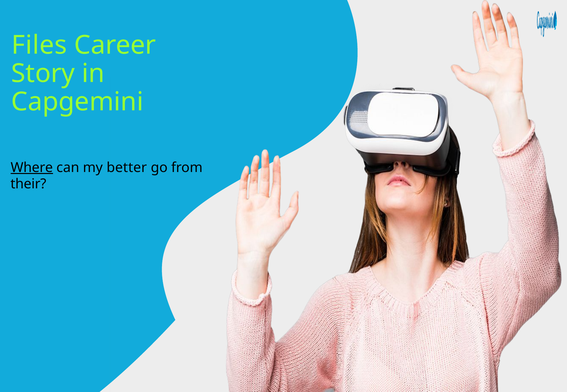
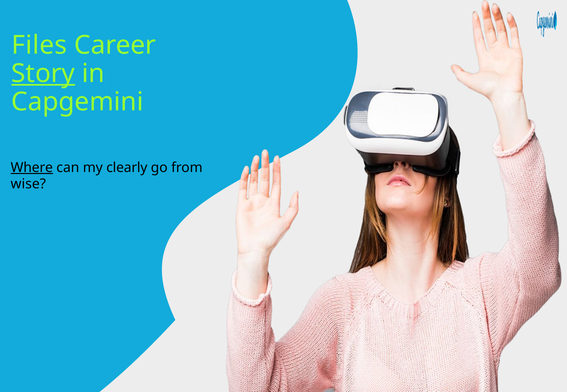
Story underline: none -> present (43, 74)
better: better -> clearly (127, 168)
their: their -> wise (28, 184)
